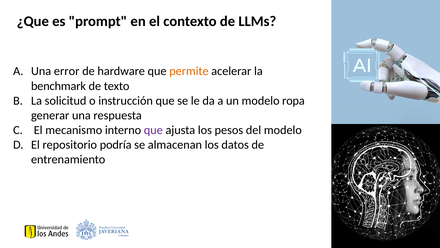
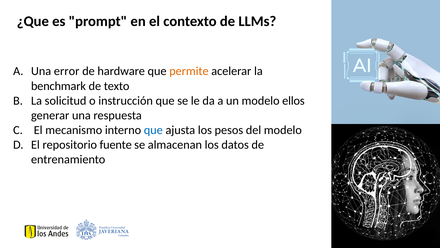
ropa: ropa -> ellos (293, 100)
que colour: purple -> blue (153, 130)
podría: podría -> fuente (116, 144)
